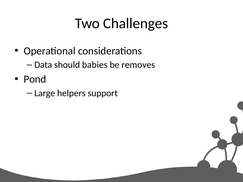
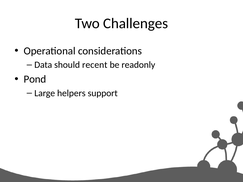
babies: babies -> recent (95, 65)
removes: removes -> readonly (138, 65)
